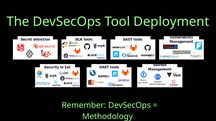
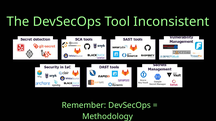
Deployment: Deployment -> Inconsistent (171, 22)
